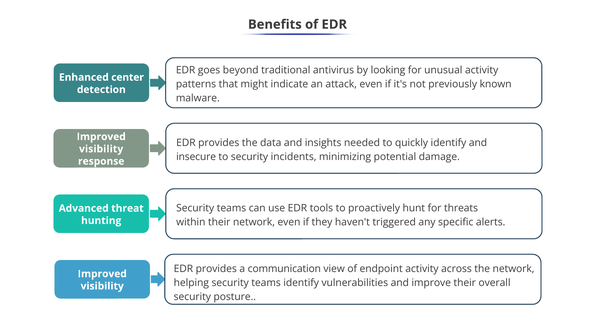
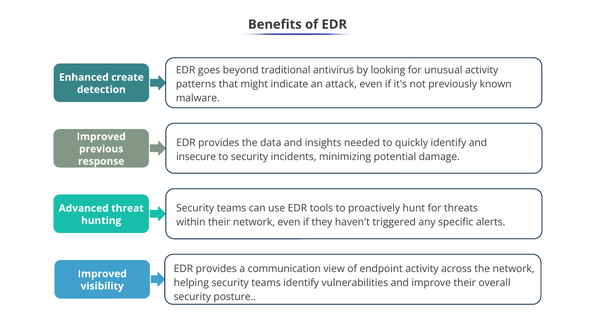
center: center -> create (128, 77)
visibility: visibility -> previous (101, 149)
